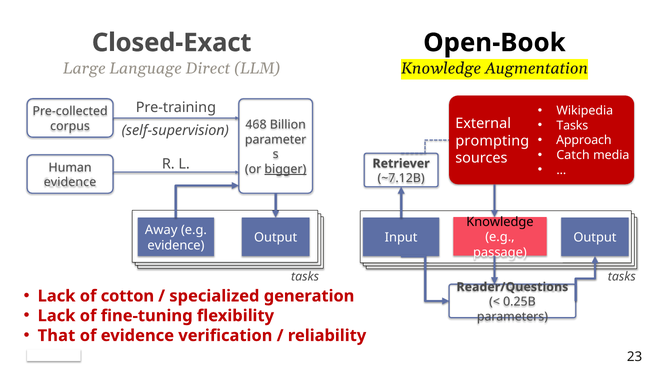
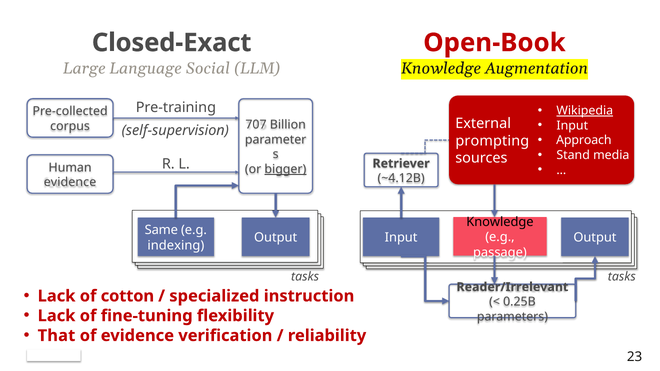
Open-Book colour: black -> red (494, 43)
Direct: Direct -> Social (208, 69)
Wikipedia underline: none -> present (585, 111)
Tasks: Tasks -> Input (572, 126)
468: 468 -> 707 (256, 125)
Catch: Catch -> Stand (573, 155)
~7.12B: ~7.12B -> ~4.12B (401, 178)
Away: Away -> Same (161, 230)
evidence: evidence -> indexing (176, 246)
Reader/Questions: Reader/Questions -> Reader/Irrelevant (512, 287)
generation: generation -> instruction (309, 296)
